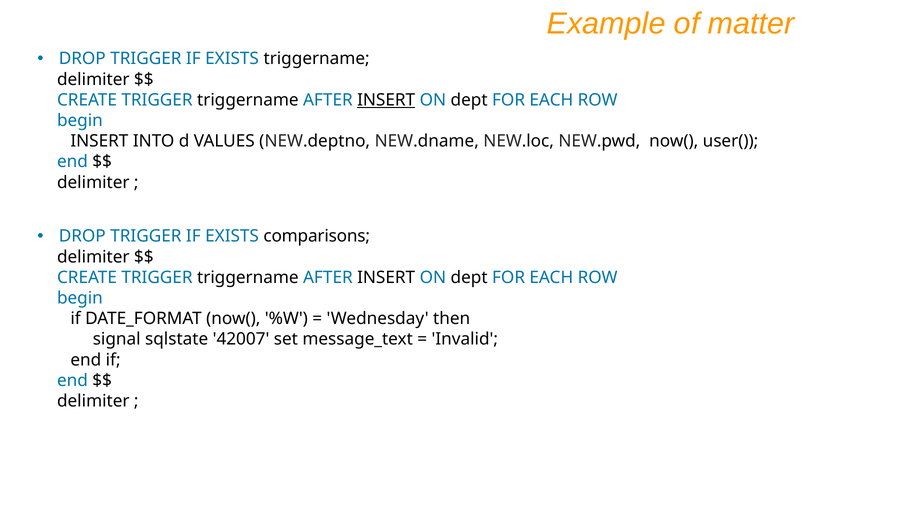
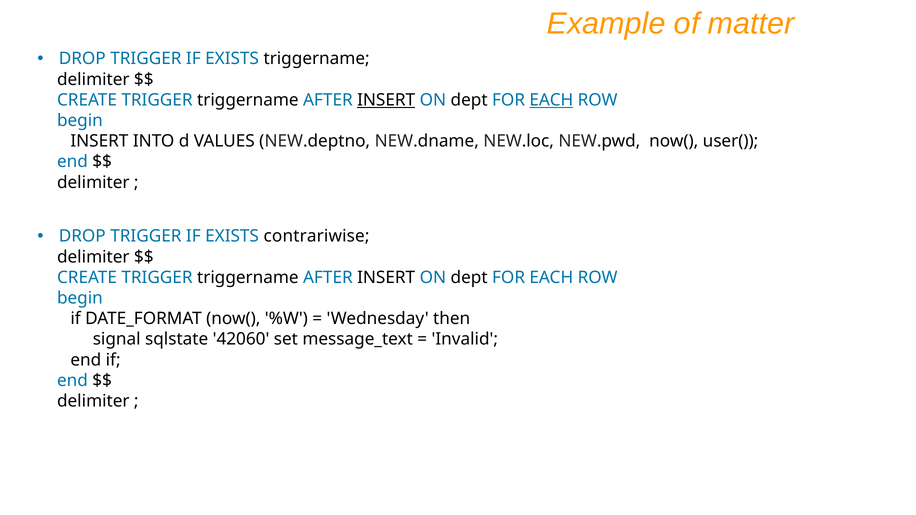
EACH underline: none -> present (551, 100)
comparisons: comparisons -> contrariwise (317, 236)
42007: 42007 -> 42060 (241, 339)
